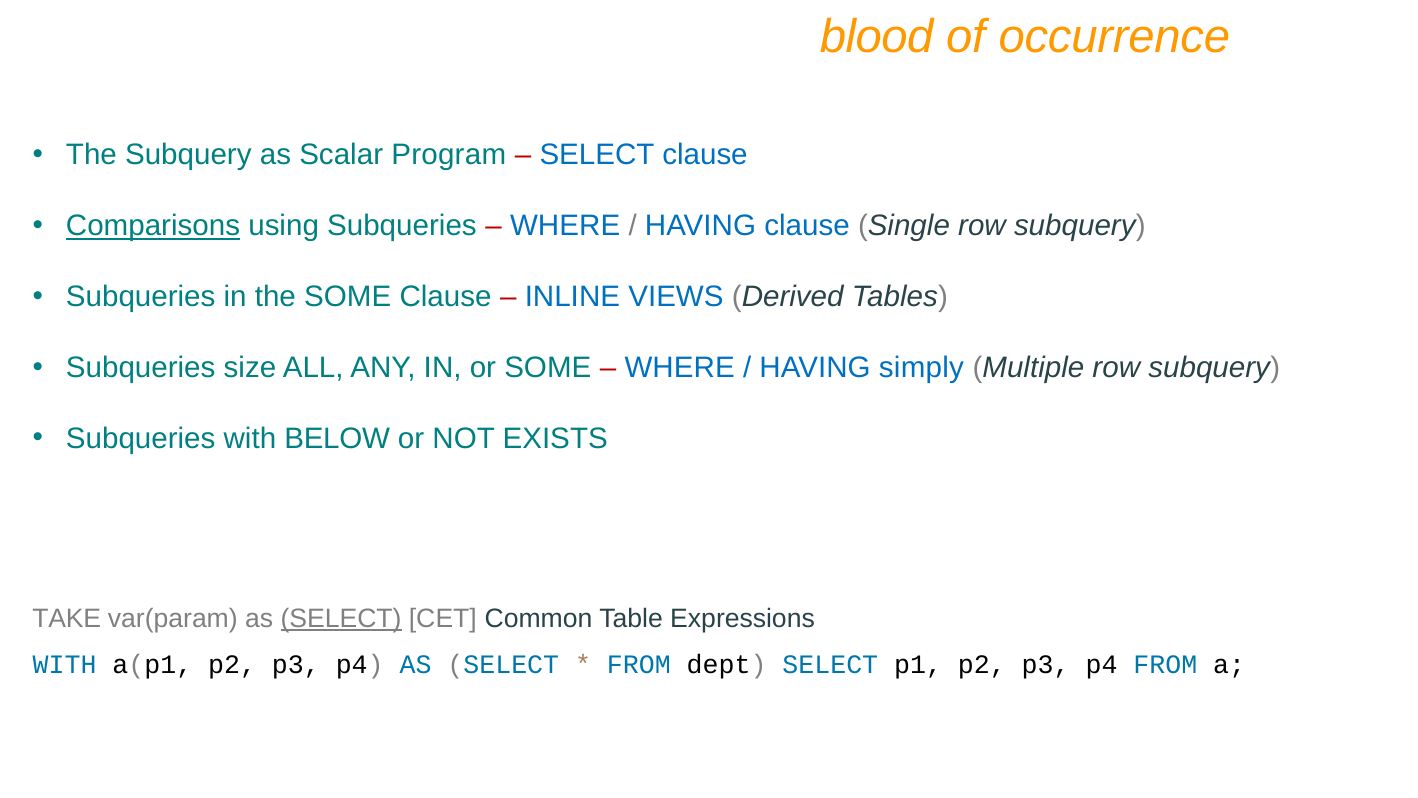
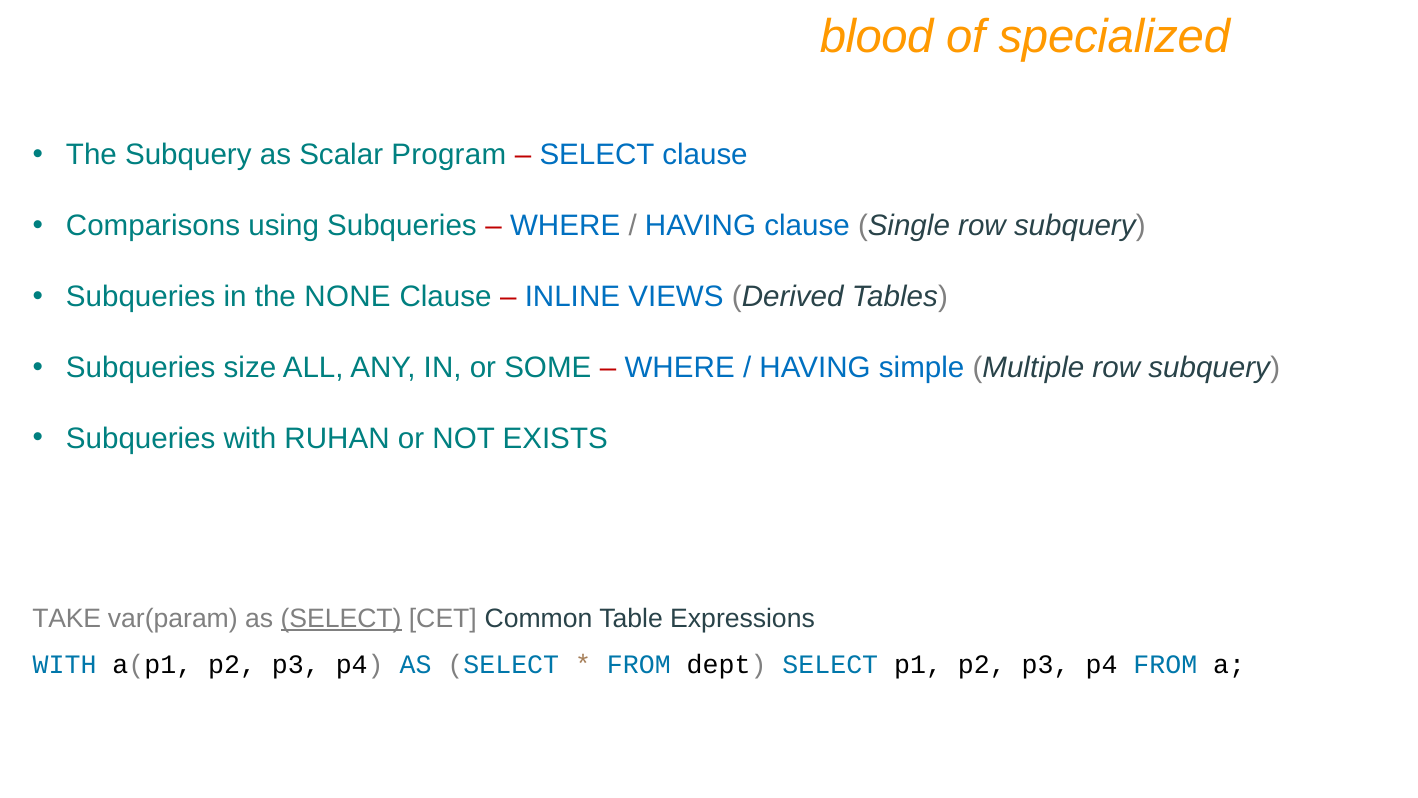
occurrence: occurrence -> specialized (1114, 37)
Comparisons underline: present -> none (153, 226)
the SOME: SOME -> NONE (348, 297)
simply: simply -> simple (922, 368)
BELOW: BELOW -> RUHAN (337, 439)
